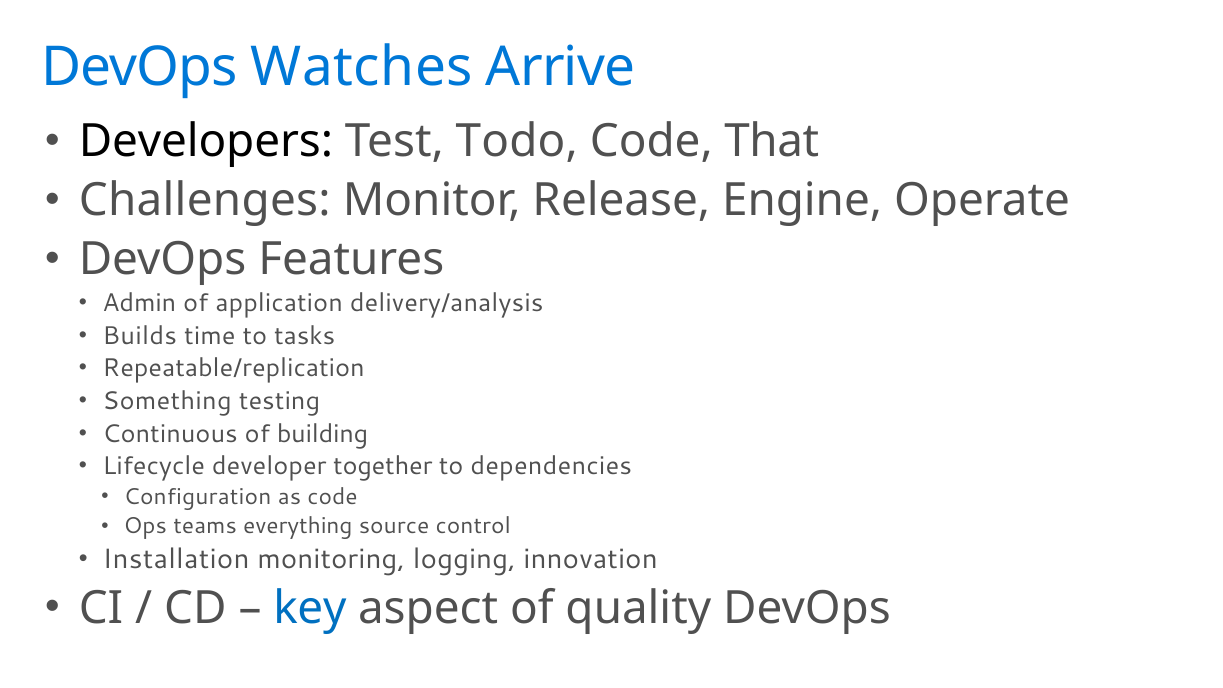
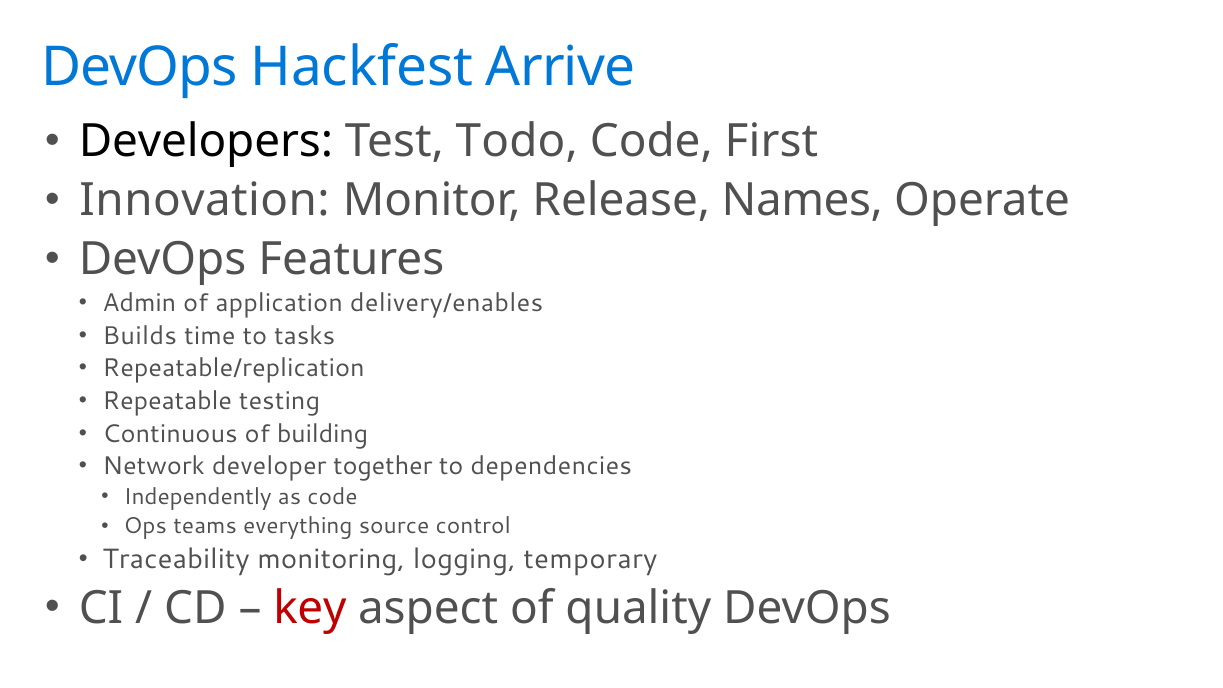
Watches: Watches -> Hackfest (362, 67)
That: That -> First (771, 142)
Challenges: Challenges -> Innovation (205, 201)
Engine: Engine -> Names (802, 201)
delivery/analysis: delivery/analysis -> delivery/enables (447, 303)
Something: Something -> Repeatable (167, 401)
Lifecycle: Lifecycle -> Network (154, 466)
Configuration: Configuration -> Independently (198, 497)
Installation: Installation -> Traceability (176, 559)
innovation: innovation -> temporary (591, 559)
key colour: blue -> red (310, 608)
